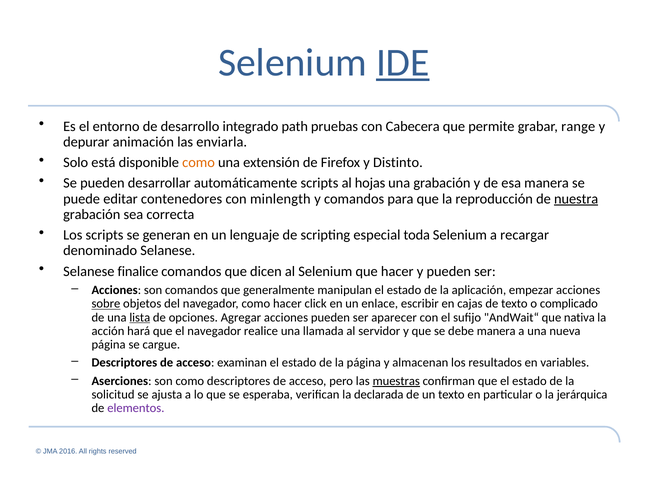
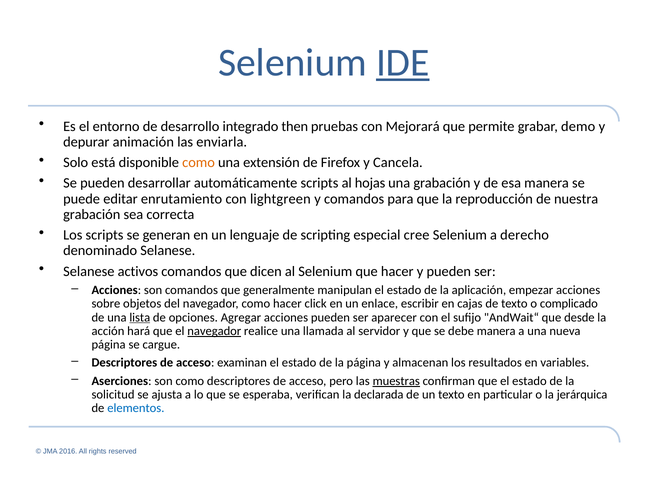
path: path -> then (295, 126)
Cabecera: Cabecera -> Mejorará (413, 126)
range: range -> demo (578, 126)
Distinto: Distinto -> Cancela (398, 163)
contenedores: contenedores -> enrutamiento (182, 199)
minlength: minlength -> lightgreen (280, 199)
nuestra underline: present -> none (576, 199)
toda: toda -> cree (417, 235)
recargar: recargar -> derecho (525, 235)
finalice: finalice -> activos (138, 271)
sobre underline: present -> none (106, 304)
nativa: nativa -> desde (579, 317)
navegador underline: none -> present (214, 331)
elementos colour: purple -> blue (136, 408)
